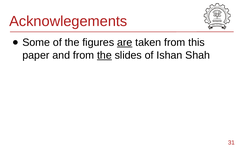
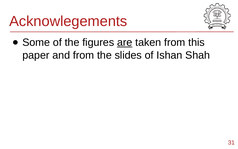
the underline: present -> none (104, 55)
